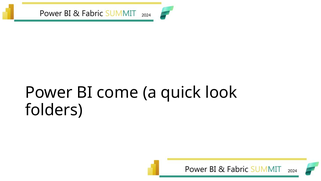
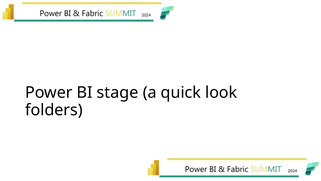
come: come -> stage (118, 92)
